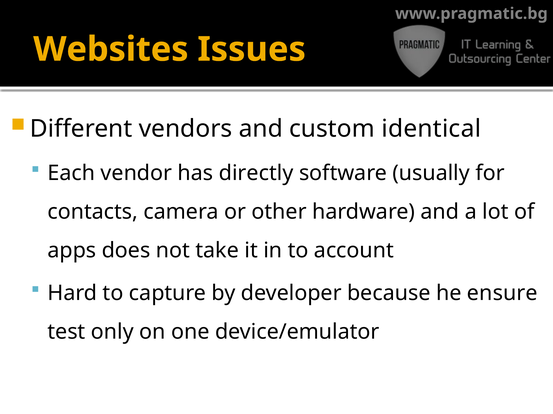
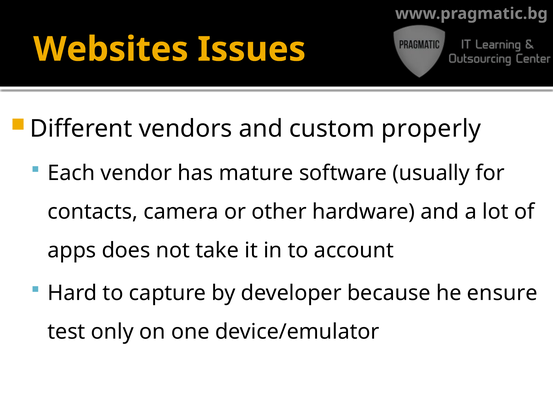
identical: identical -> properly (431, 129)
directly: directly -> mature (256, 174)
